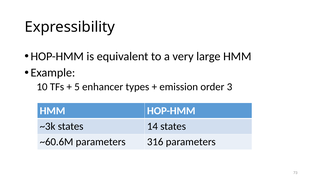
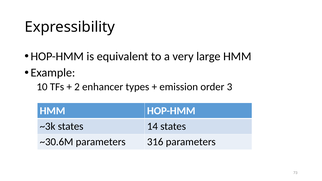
5: 5 -> 2 (77, 87)
~60.6M: ~60.6M -> ~30.6M (56, 142)
